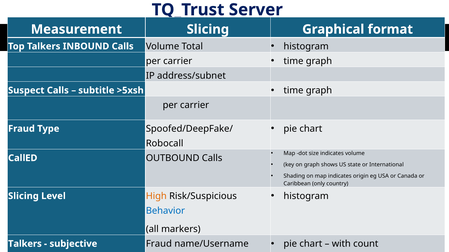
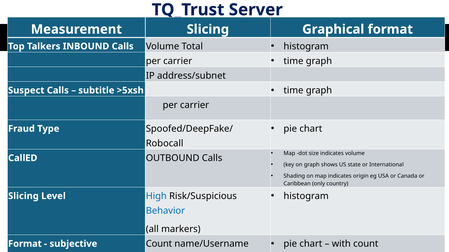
High colour: orange -> blue (156, 196)
Talkers: Talkers -> Format (25, 244)
subjective Fraud: Fraud -> Count (159, 244)
